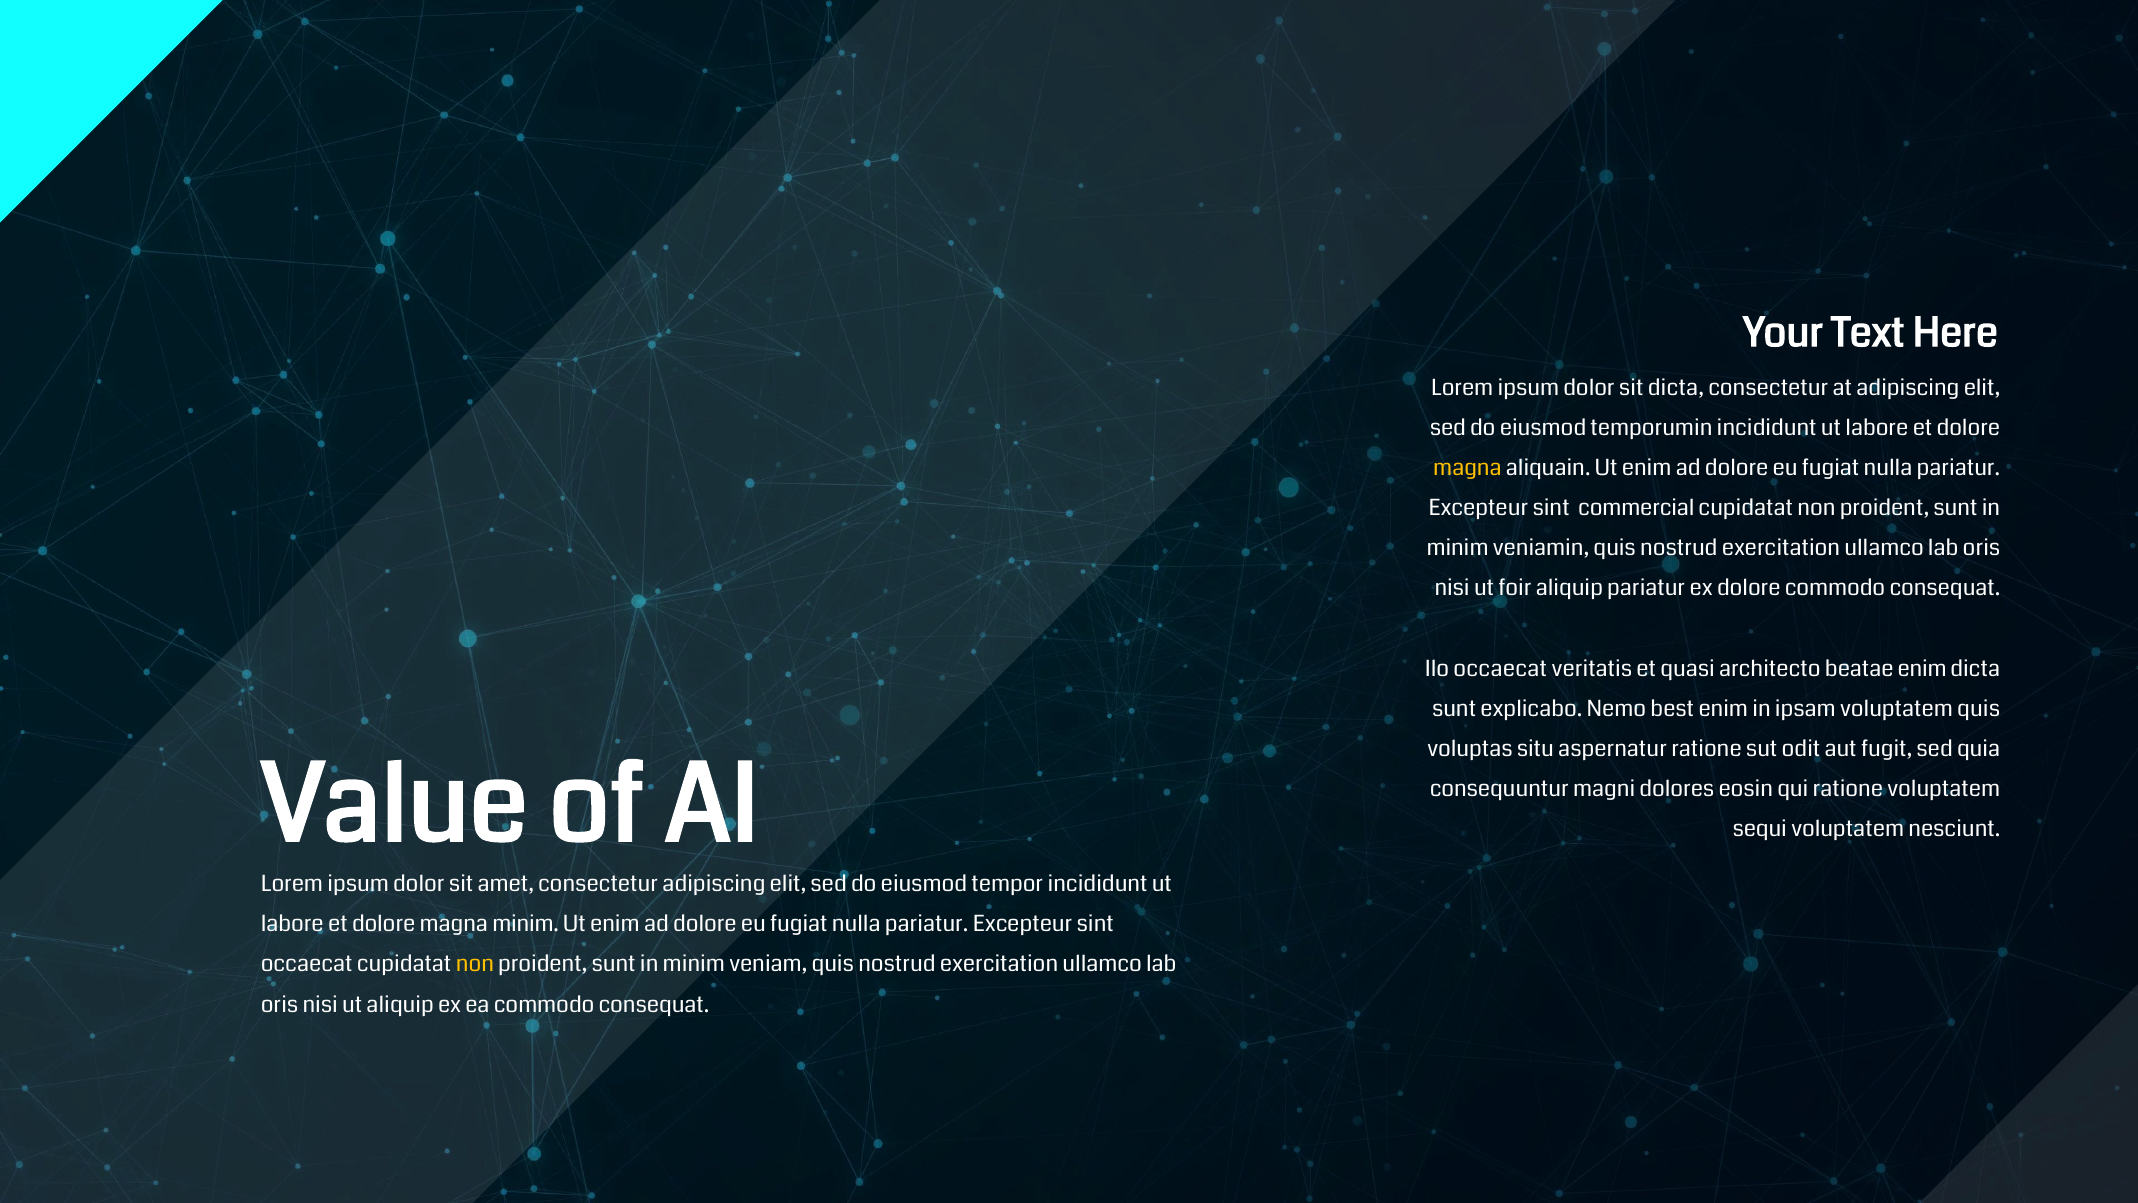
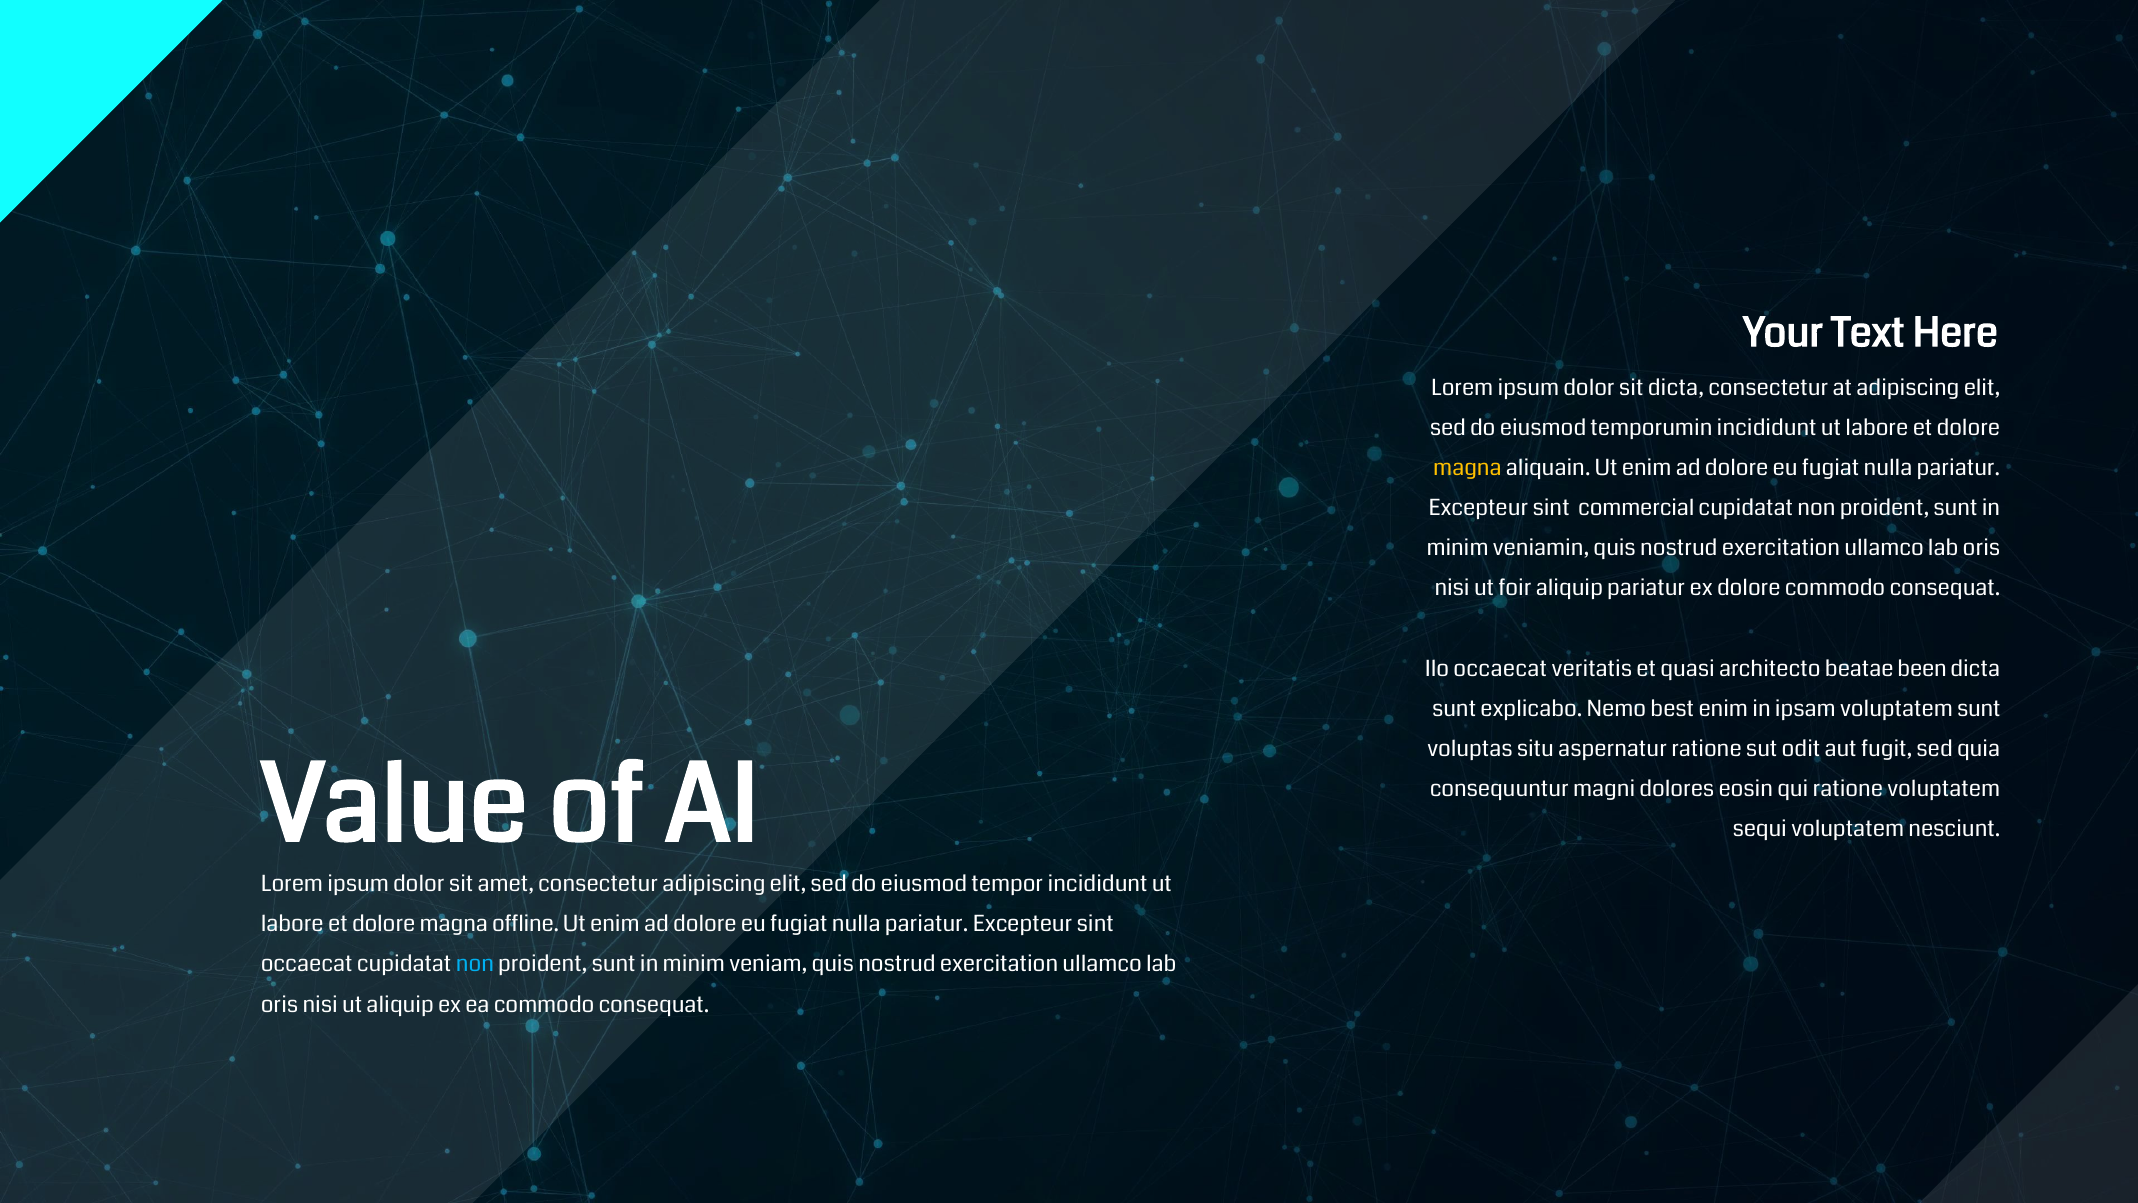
beatae enim: enim -> been (1922, 669)
voluptatem quis: quis -> sunt (1979, 709)
magna minim: minim -> offline (526, 924)
non colour: yellow -> light blue (475, 964)
